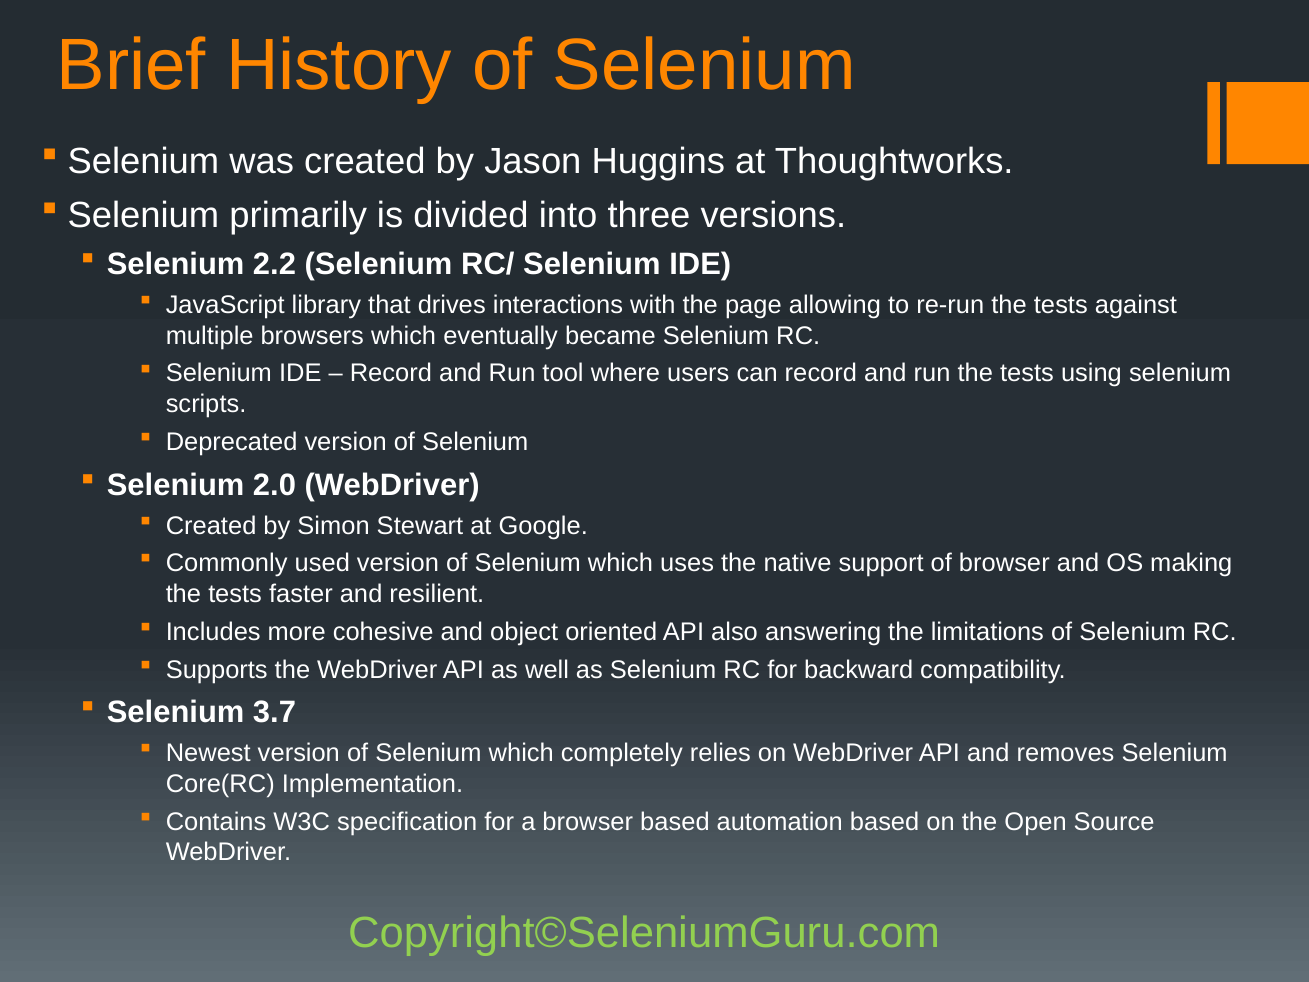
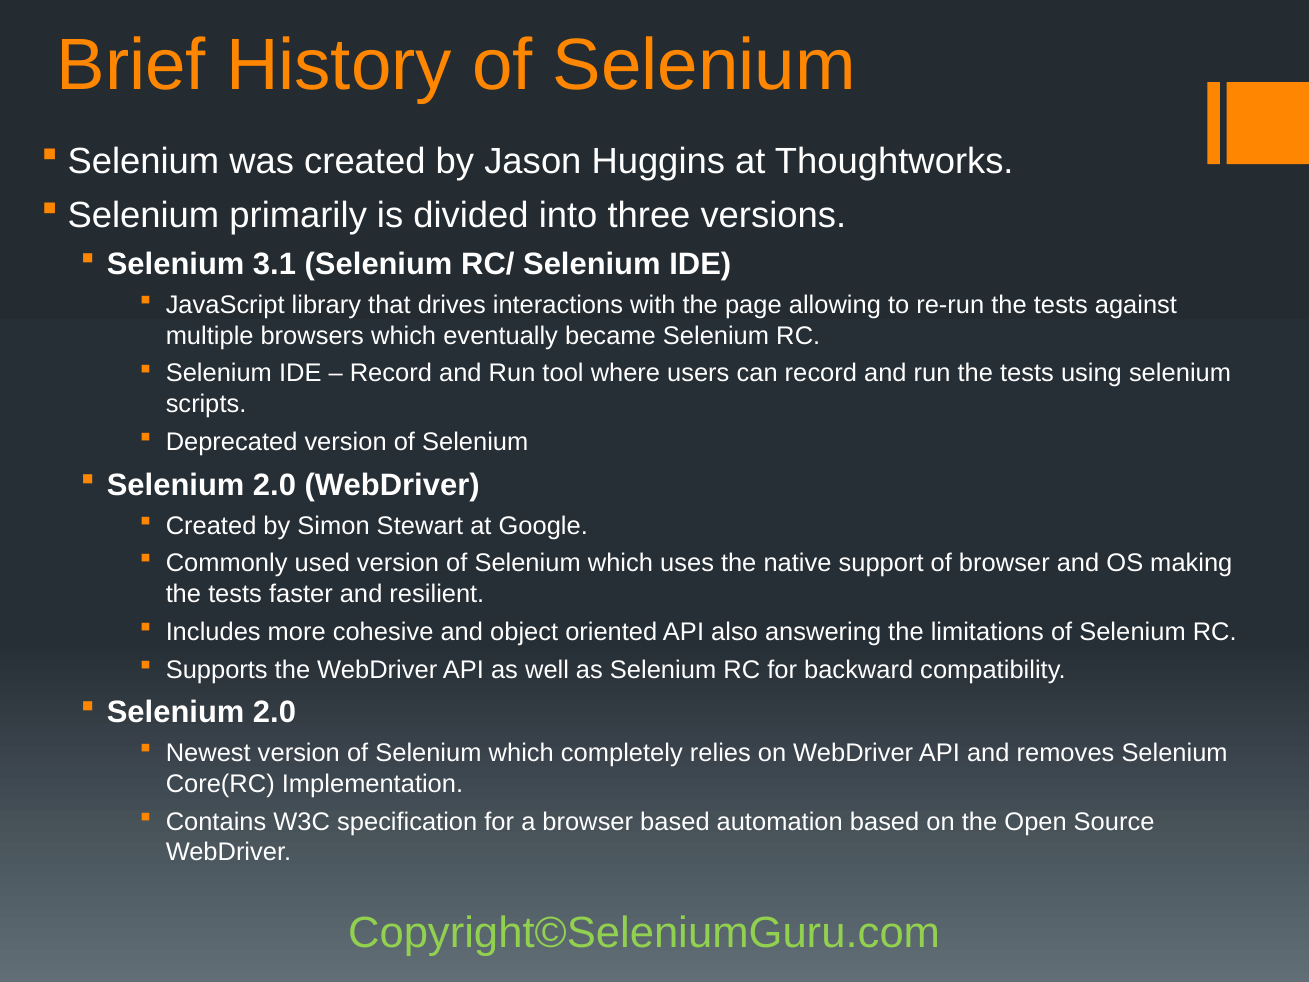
2.2: 2.2 -> 3.1 (274, 264)
3.7: 3.7 -> 2.0 (274, 712)
